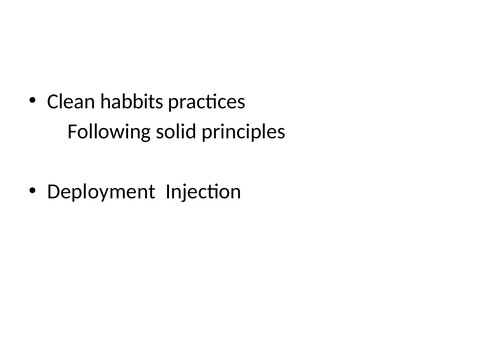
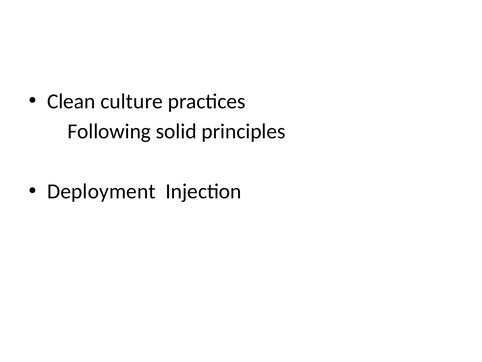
habbits: habbits -> culture (132, 101)
